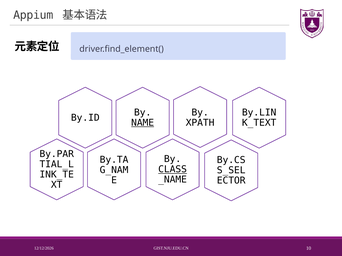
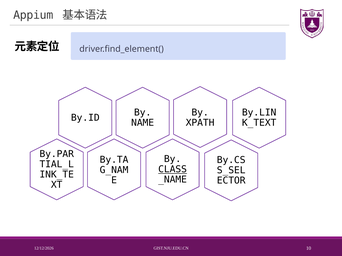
NAME underline: present -> none (143, 123)
